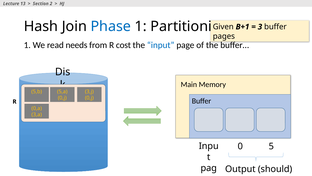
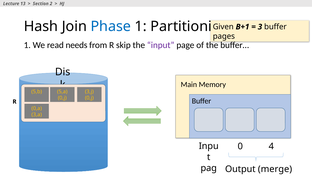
cost: cost -> skip (123, 45)
input colour: blue -> purple (161, 45)
5: 5 -> 4 (271, 146)
should: should -> merge (275, 169)
